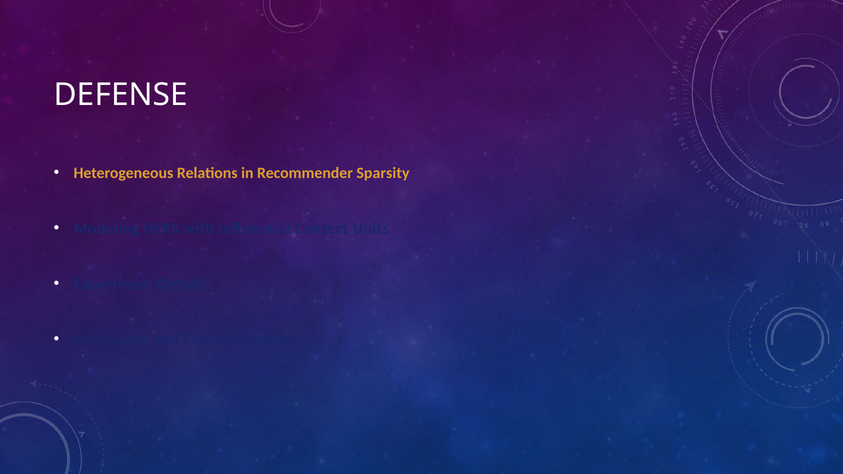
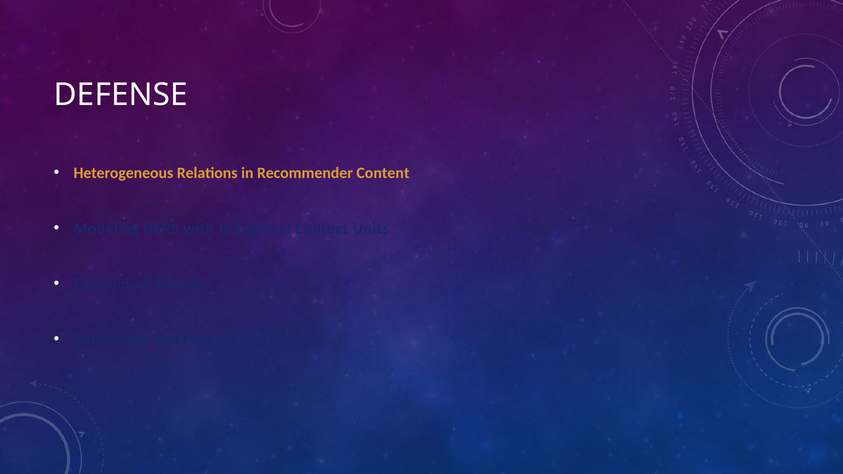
Sparsity: Sparsity -> Content (383, 173)
